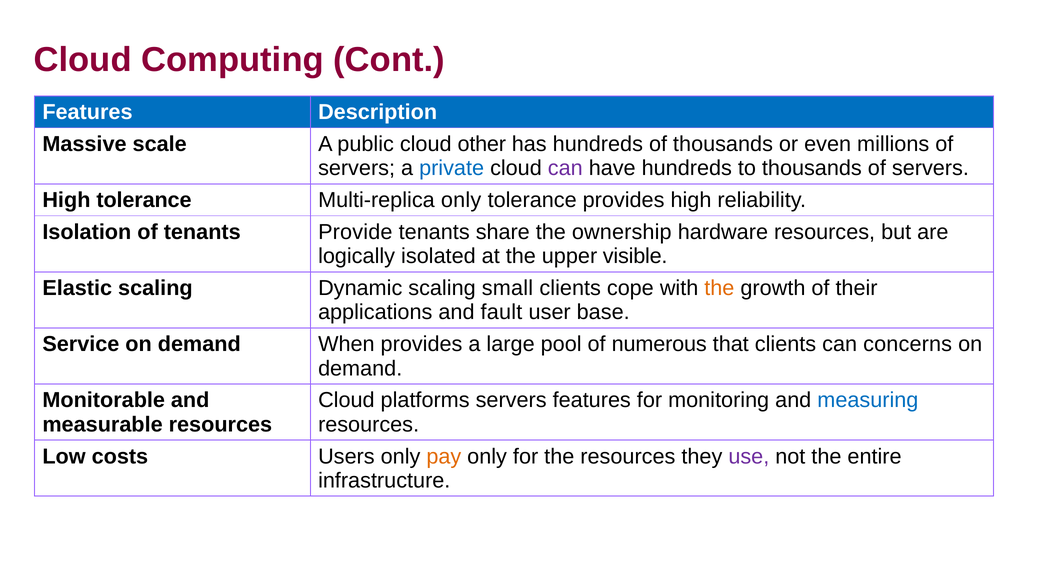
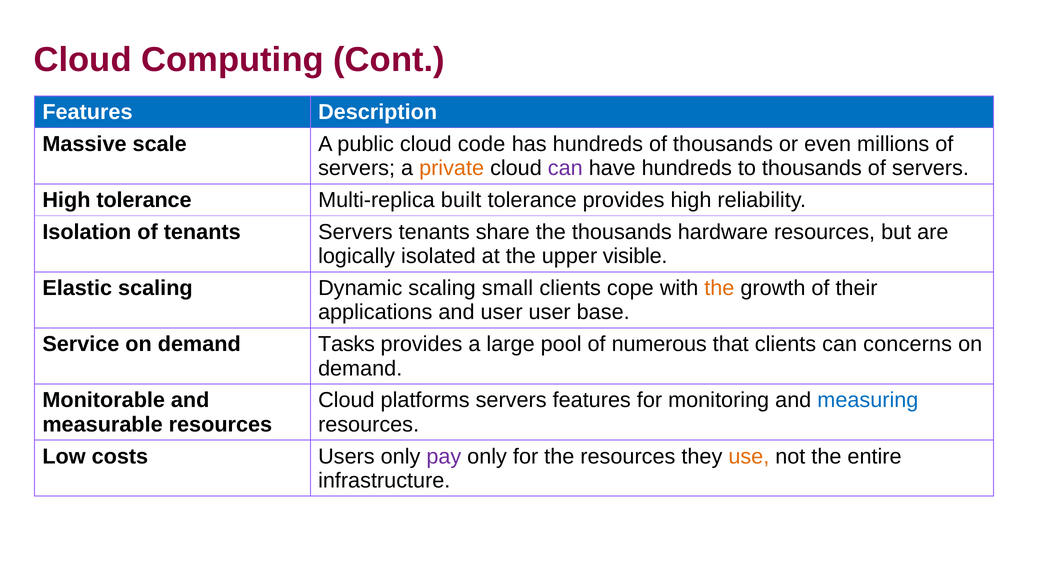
other: other -> code (482, 144)
private colour: blue -> orange (452, 168)
Multi-replica only: only -> built (461, 200)
tenants Provide: Provide -> Servers (355, 232)
the ownership: ownership -> thousands (622, 232)
and fault: fault -> user (502, 312)
When: When -> Tasks (346, 344)
pay colour: orange -> purple (444, 456)
use colour: purple -> orange (749, 456)
